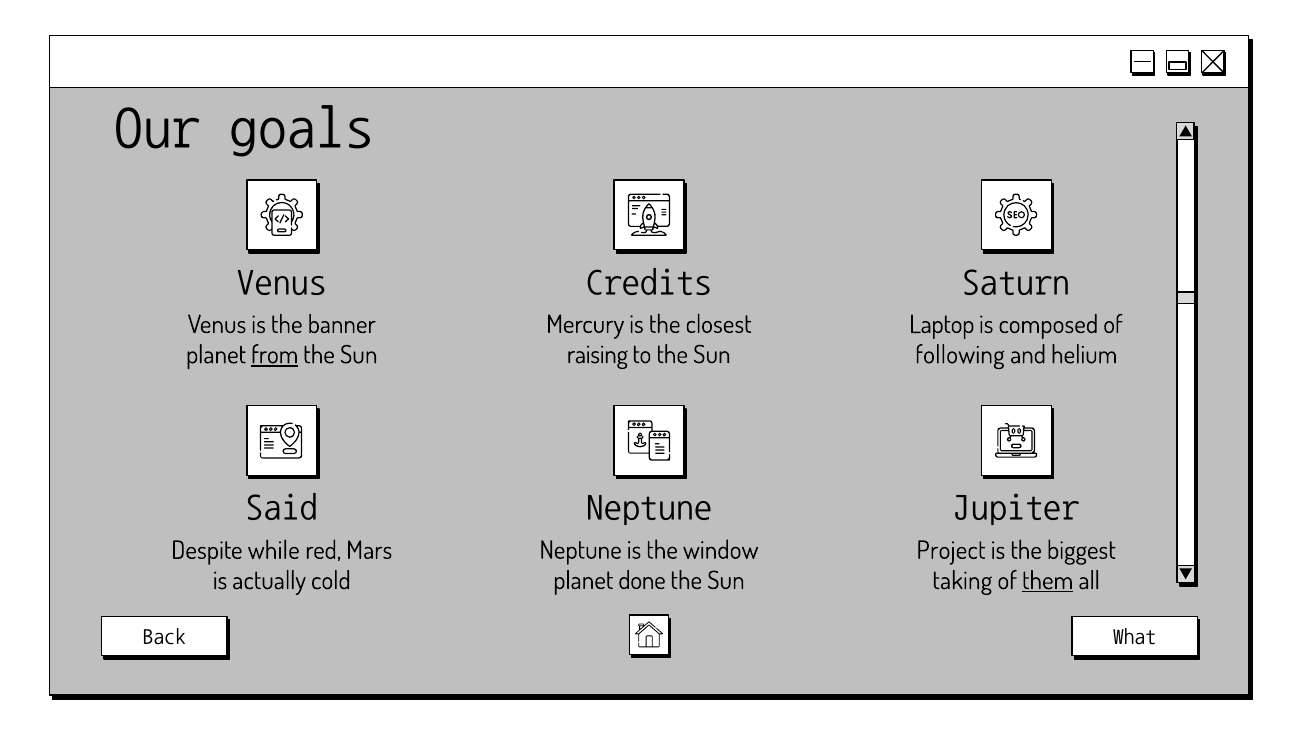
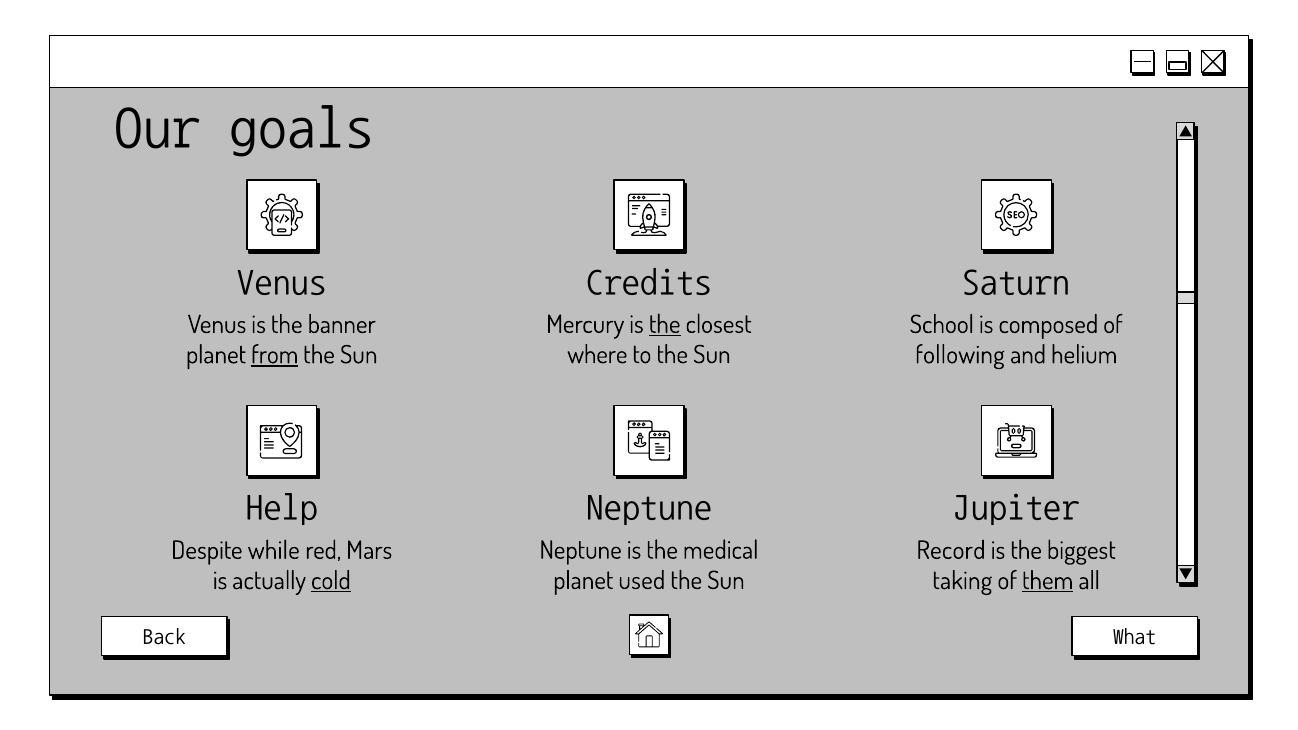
the underline: none -> present (665, 325)
Laptop: Laptop -> School (942, 325)
raising: raising -> where (597, 355)
Said: Said -> Help (282, 507)
window: window -> medical (721, 551)
Project: Project -> Record (951, 551)
done: done -> used (642, 581)
cold underline: none -> present (331, 581)
